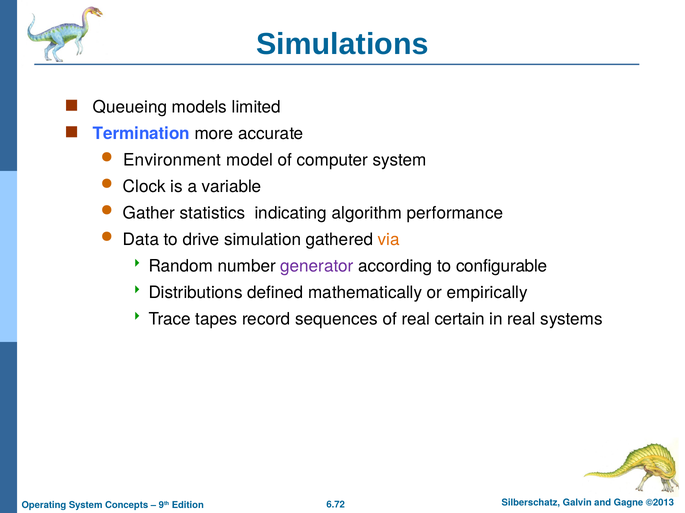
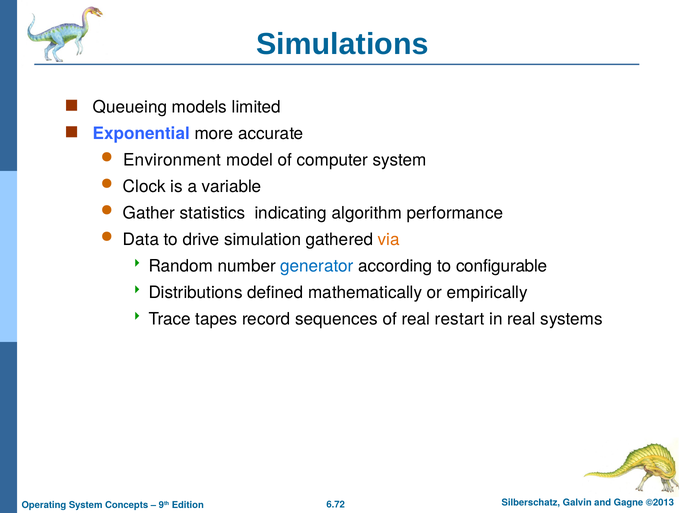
Termination: Termination -> Exponential (141, 134)
generator colour: purple -> blue (317, 267)
certain: certain -> restart (460, 320)
